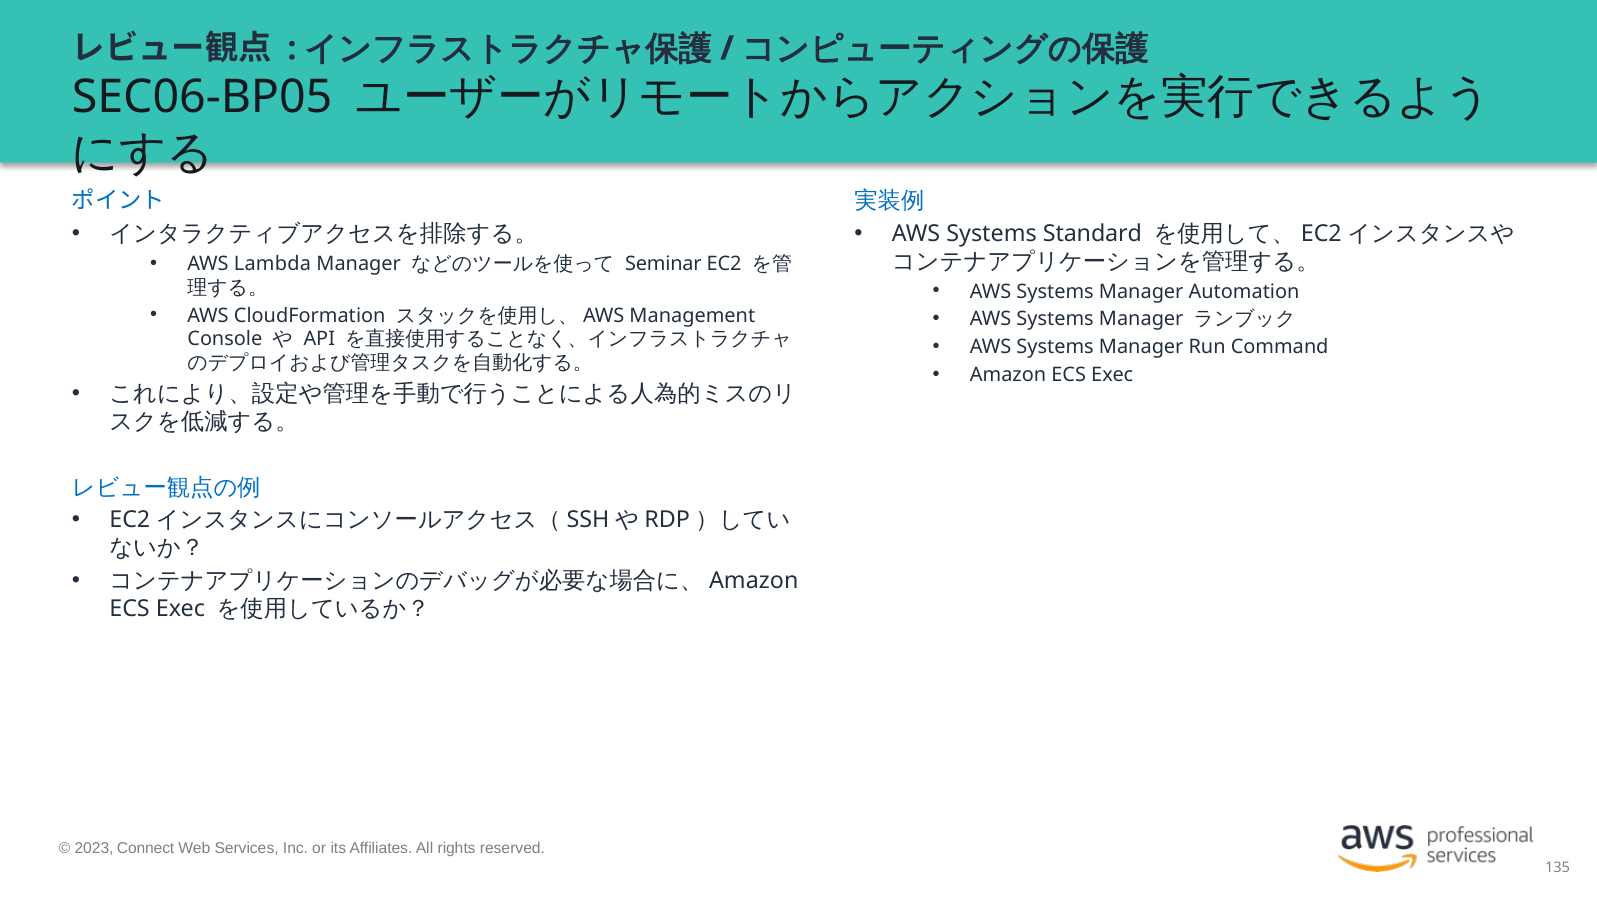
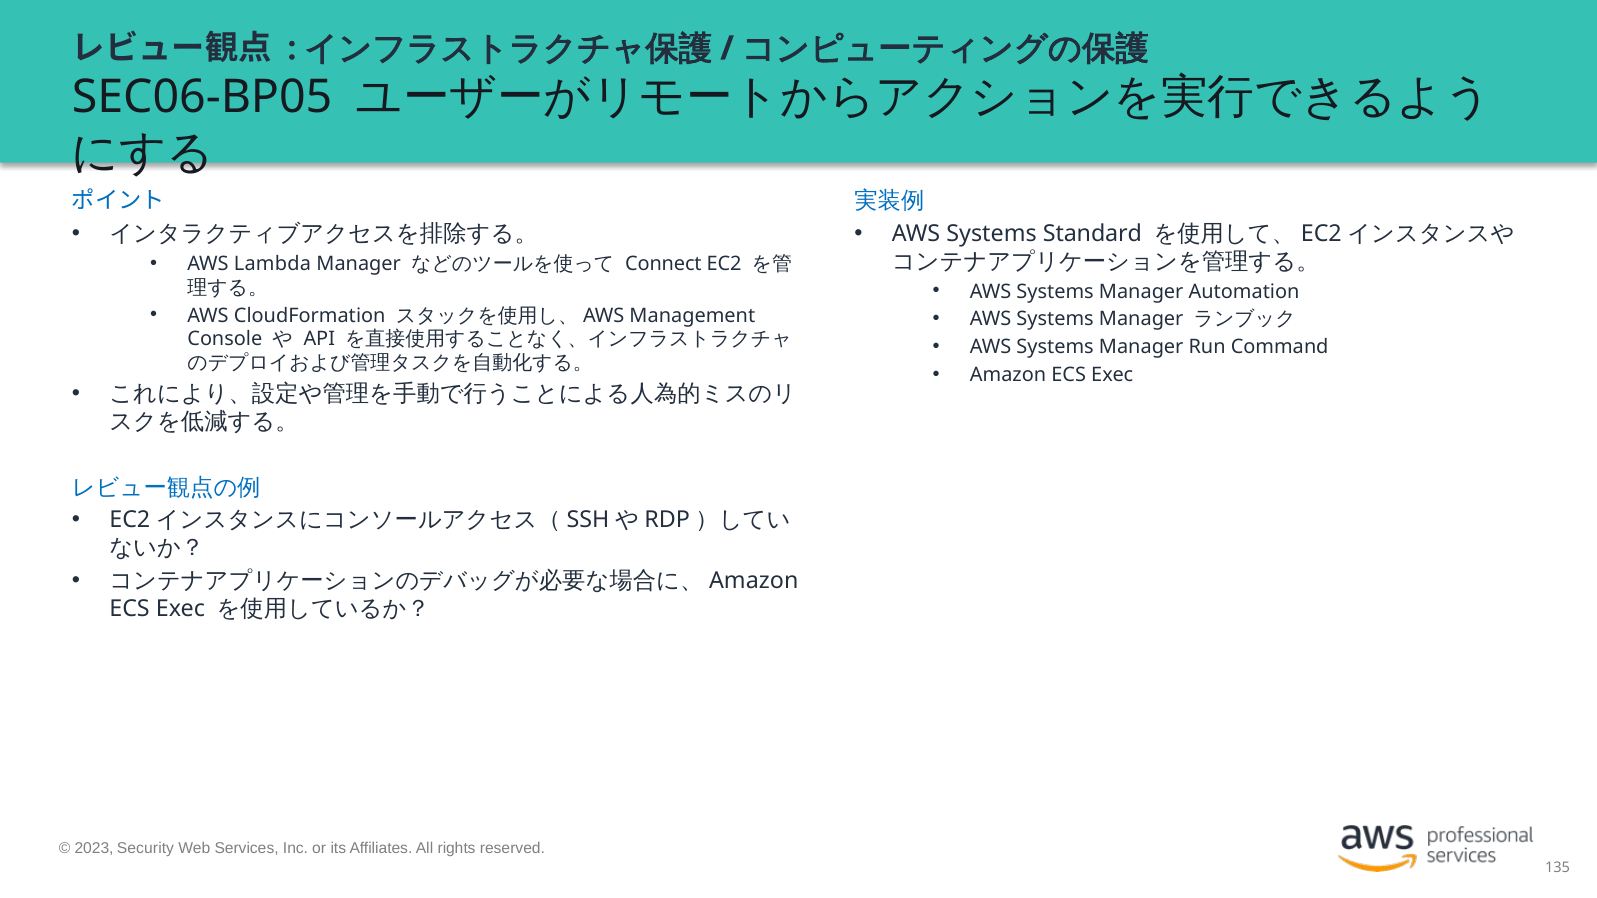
Seminar: Seminar -> Connect (663, 264)
Connect: Connect -> Security (145, 849)
